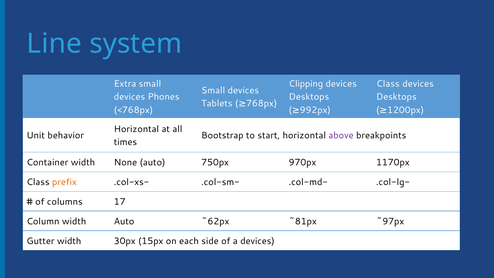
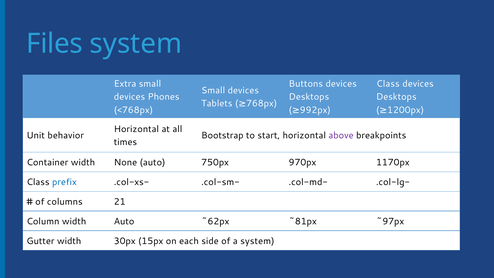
Line: Line -> Files (55, 44)
Clipping: Clipping -> Buttons (306, 84)
prefix colour: orange -> blue (64, 182)
17: 17 -> 21 (120, 202)
a devices: devices -> system (257, 241)
